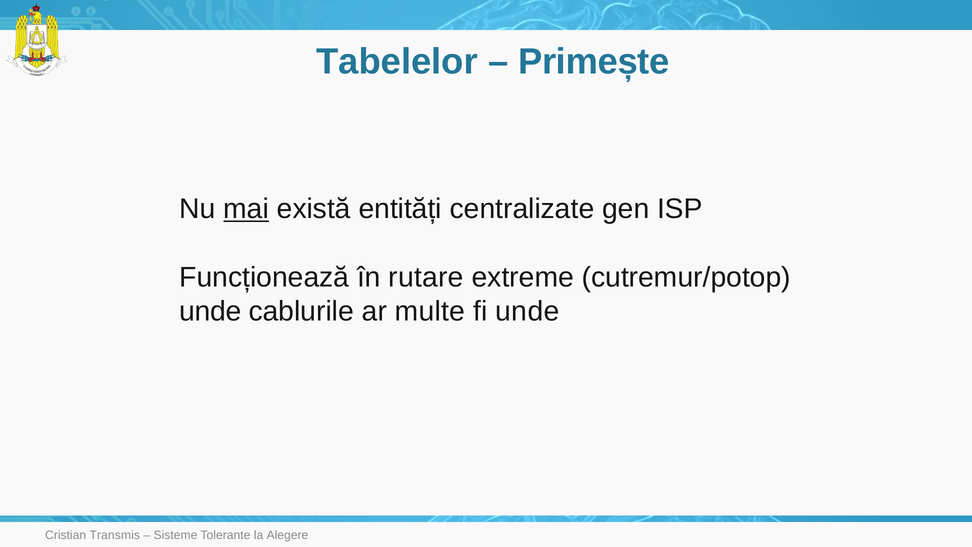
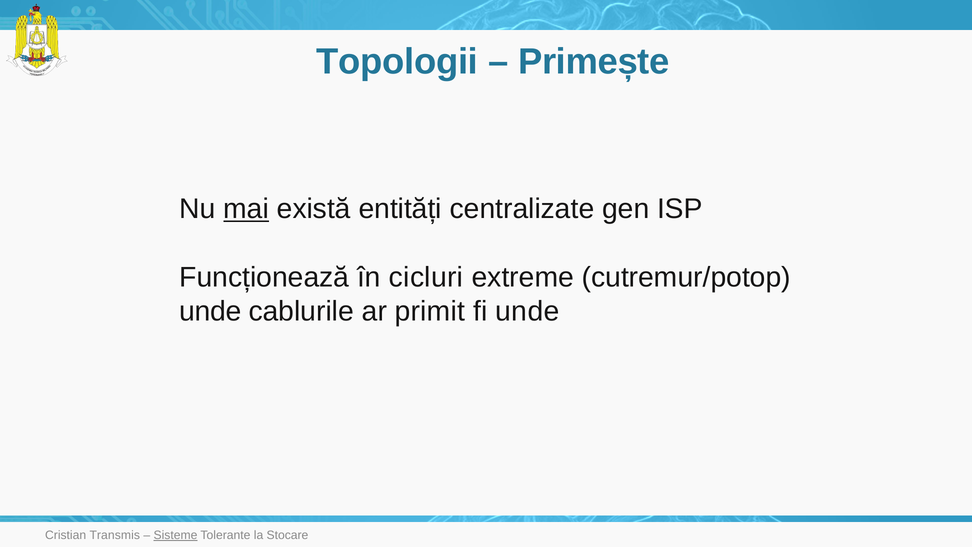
Tabelelor: Tabelelor -> Topologii (397, 62)
rutare: rutare -> cicluri (426, 277)
multe: multe -> primit (430, 311)
Sisteme underline: none -> present (175, 535)
Alegere: Alegere -> Stocare (287, 535)
